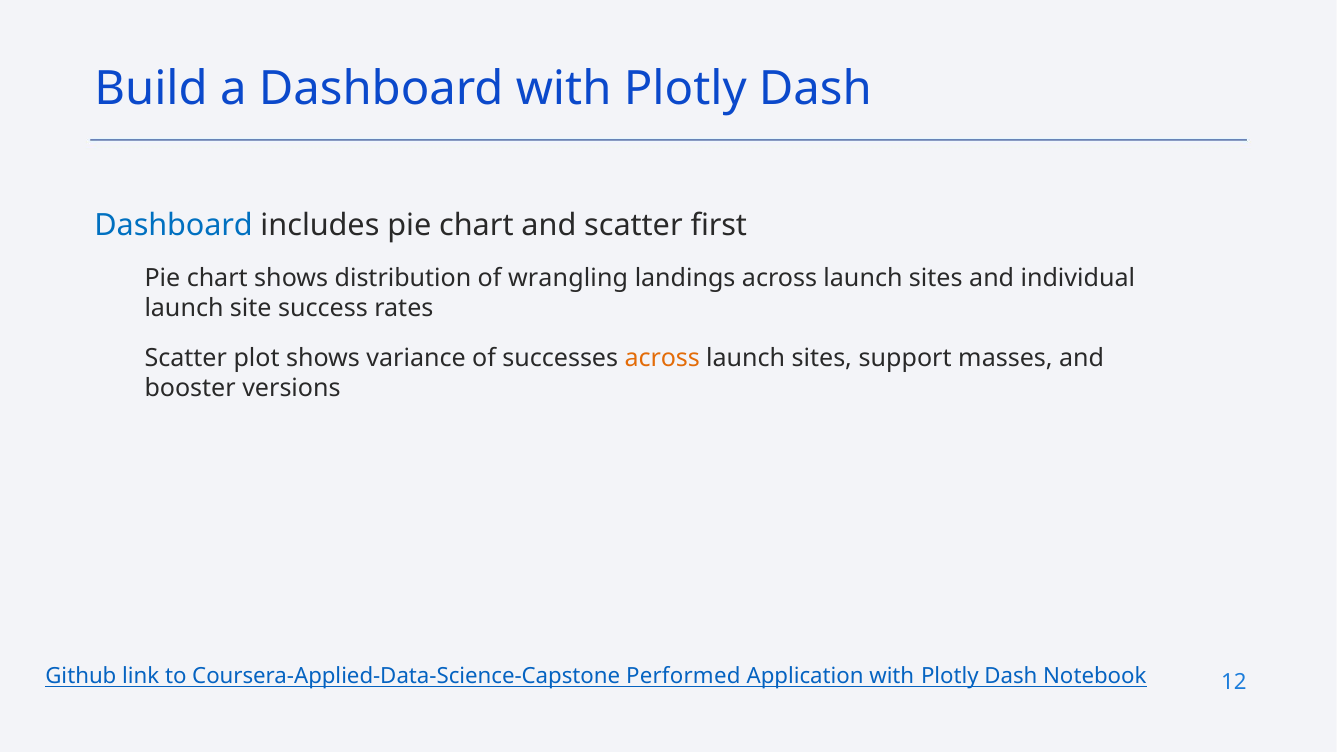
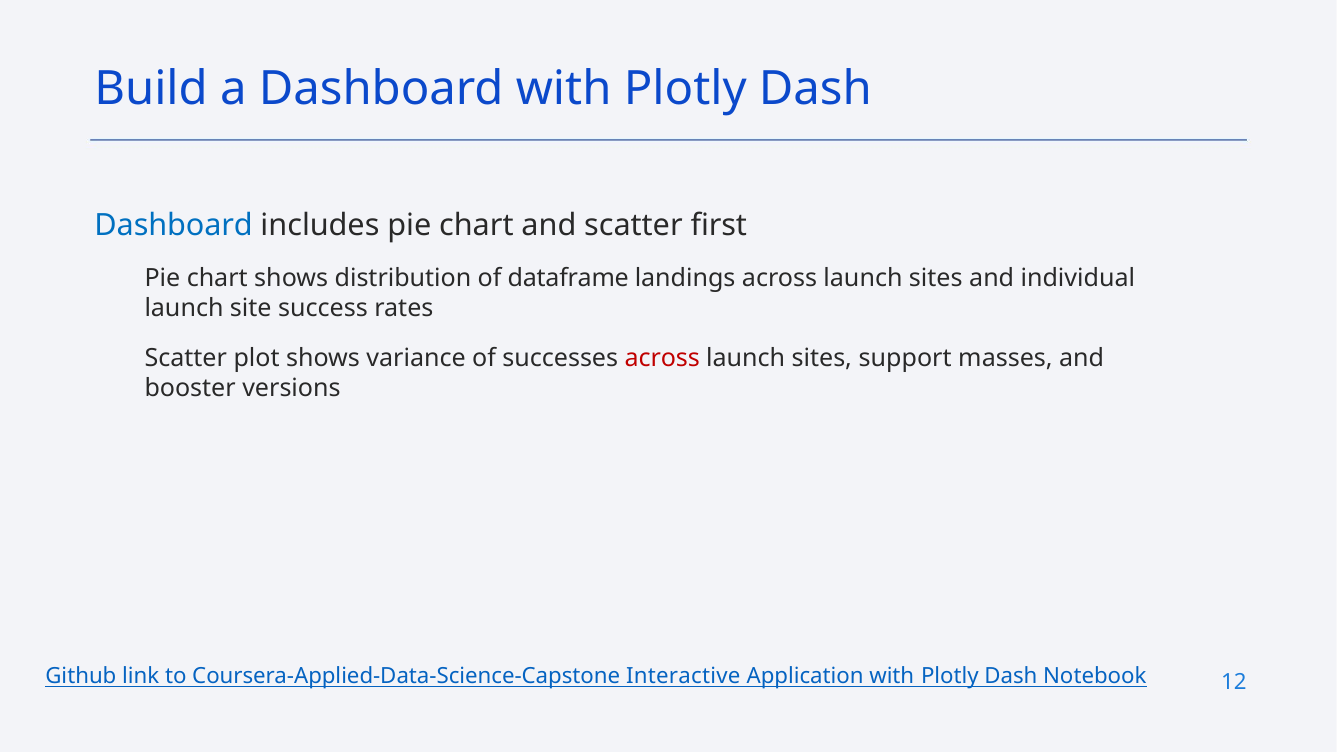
wrangling: wrangling -> dataframe (568, 278)
across colour: orange -> red (662, 358)
Performed: Performed -> Interactive (683, 676)
